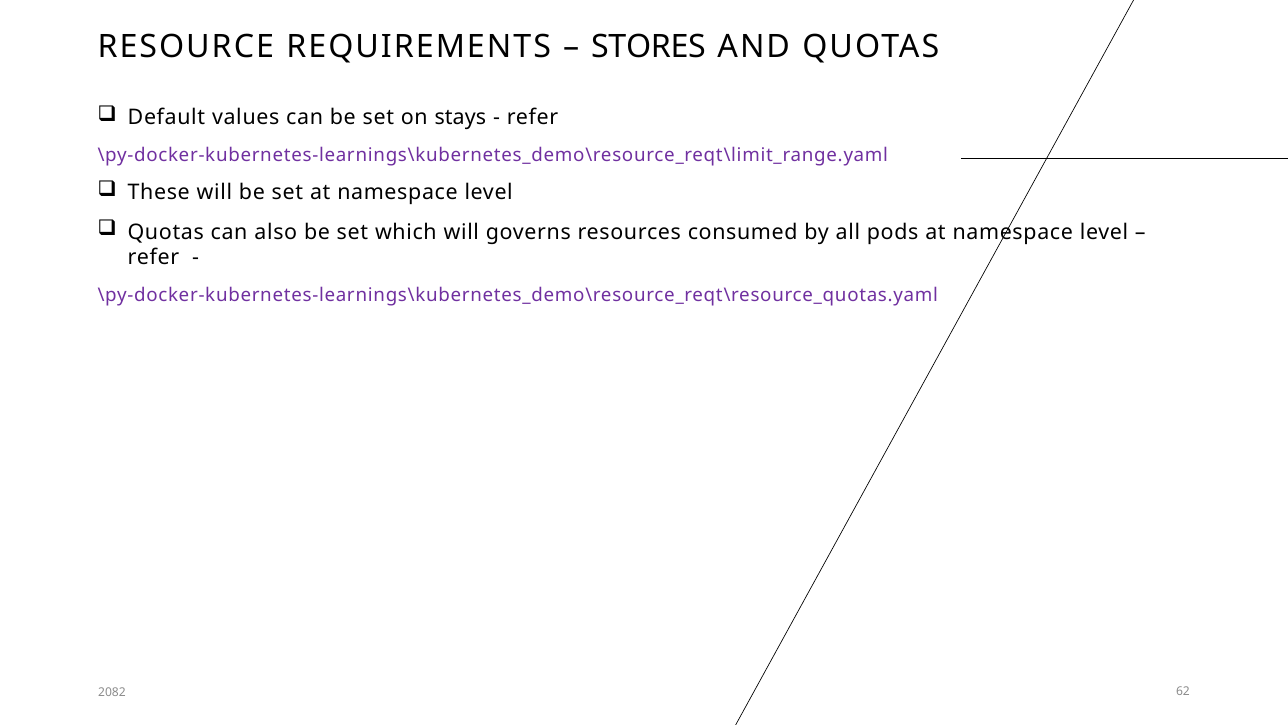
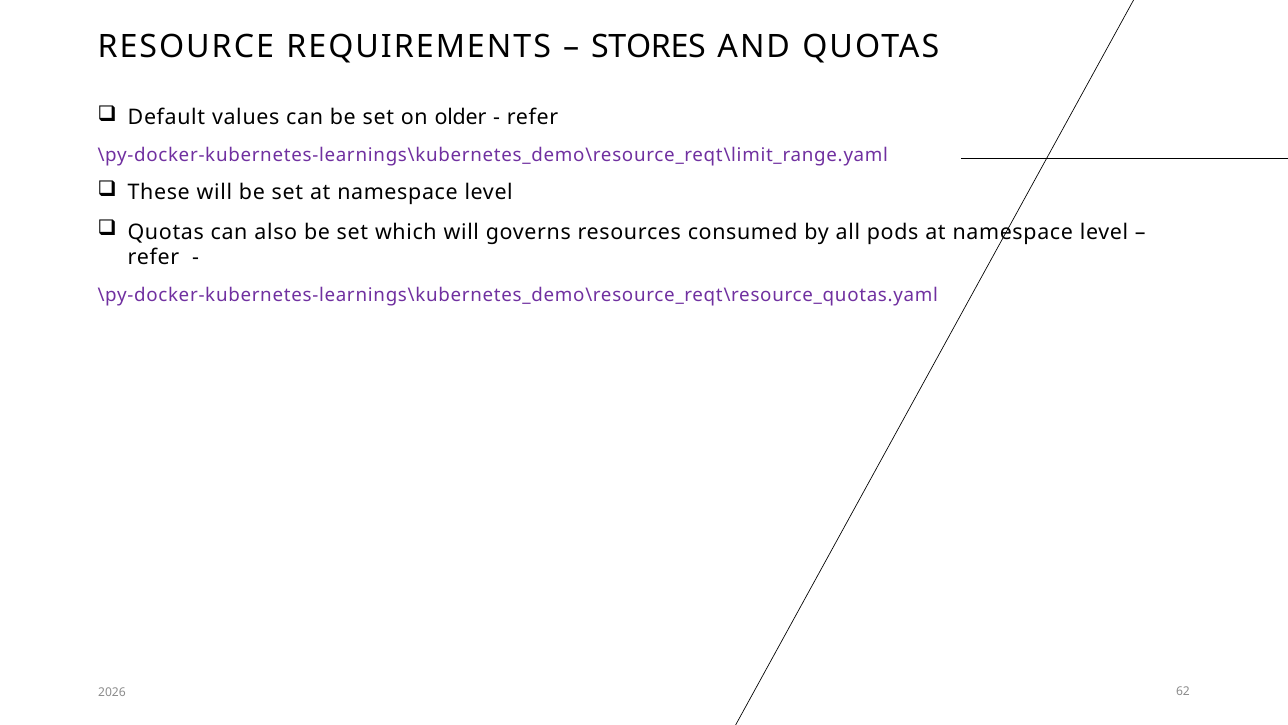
stays: stays -> older (460, 118)
2082: 2082 -> 2026 (112, 692)
